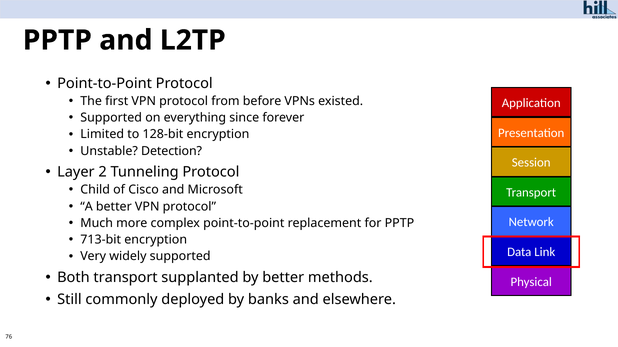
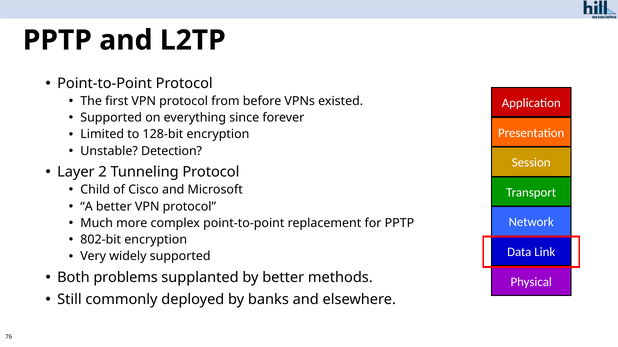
713-bit: 713-bit -> 802-bit (101, 240)
Both transport: transport -> problems (126, 278)
